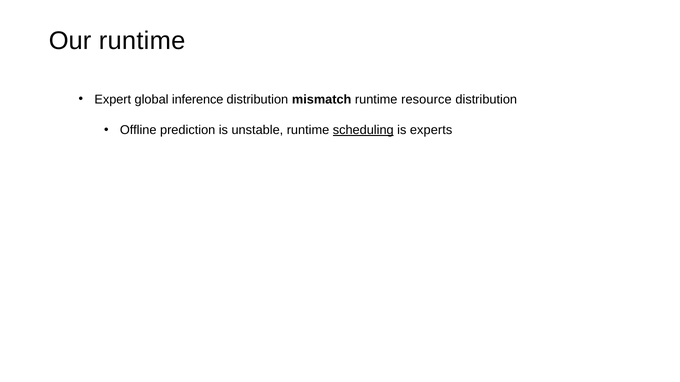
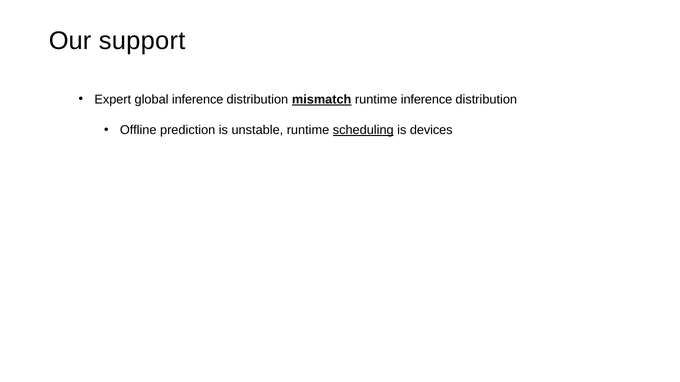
Our runtime: runtime -> support (142, 41)
mismatch underline: none -> present (322, 100)
runtime resource: resource -> inference (427, 100)
experts: experts -> devices (431, 130)
